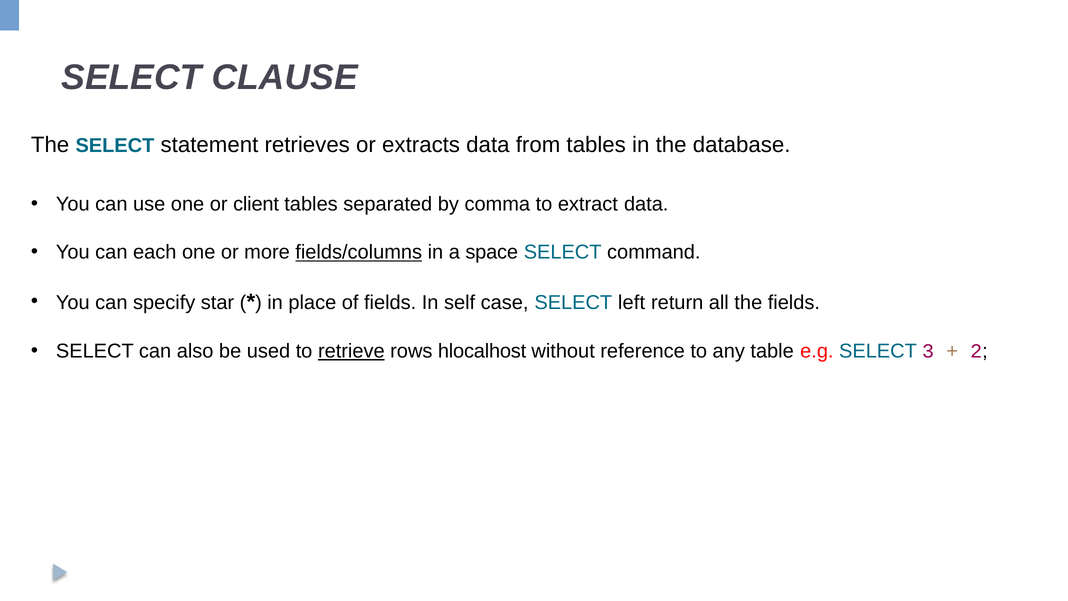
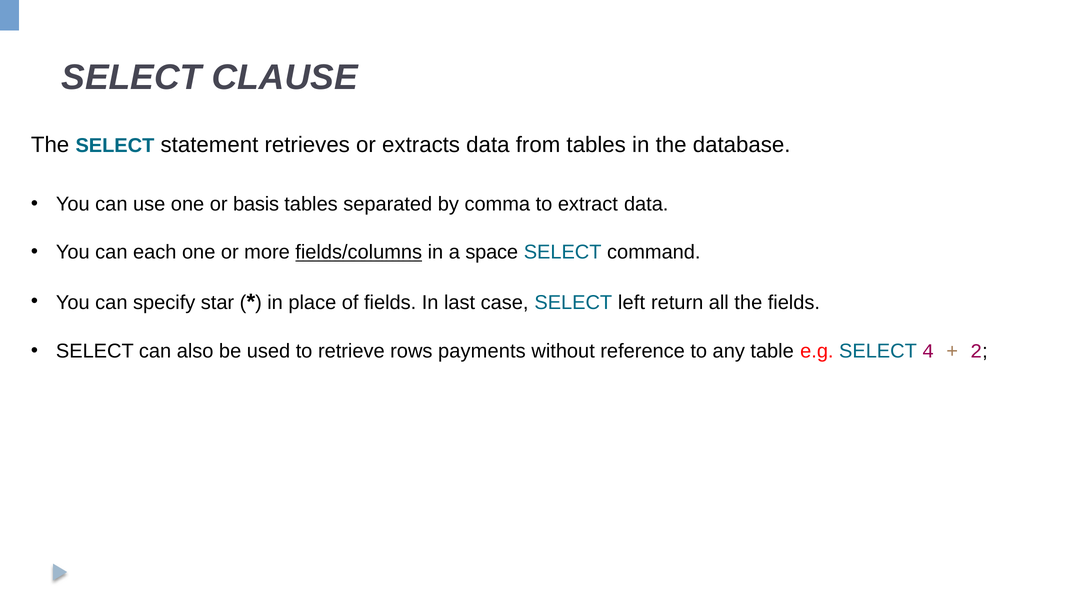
client: client -> basis (256, 204)
self: self -> last (460, 303)
retrieve underline: present -> none (351, 351)
hlocalhost: hlocalhost -> payments (482, 351)
3: 3 -> 4 (928, 351)
